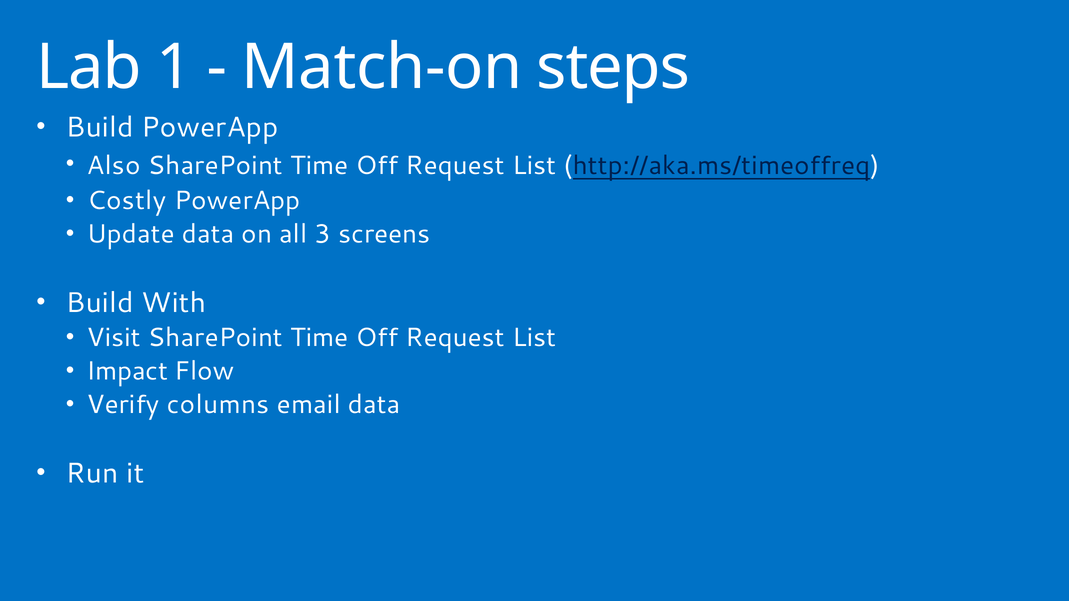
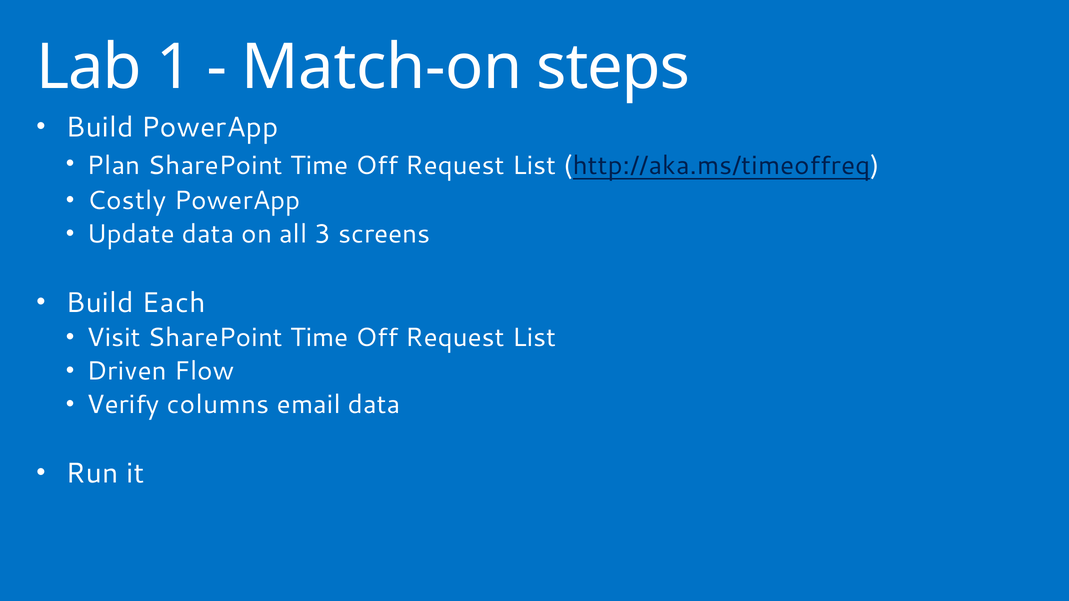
Also: Also -> Plan (114, 166)
With: With -> Each (174, 303)
Impact: Impact -> Driven (127, 371)
